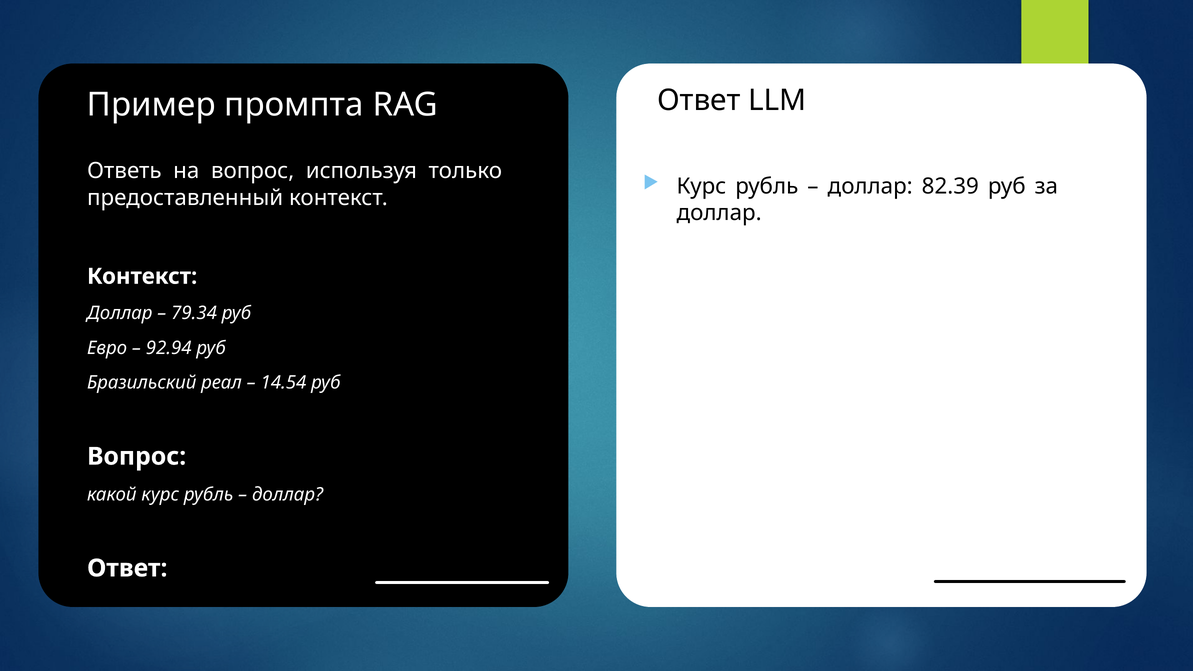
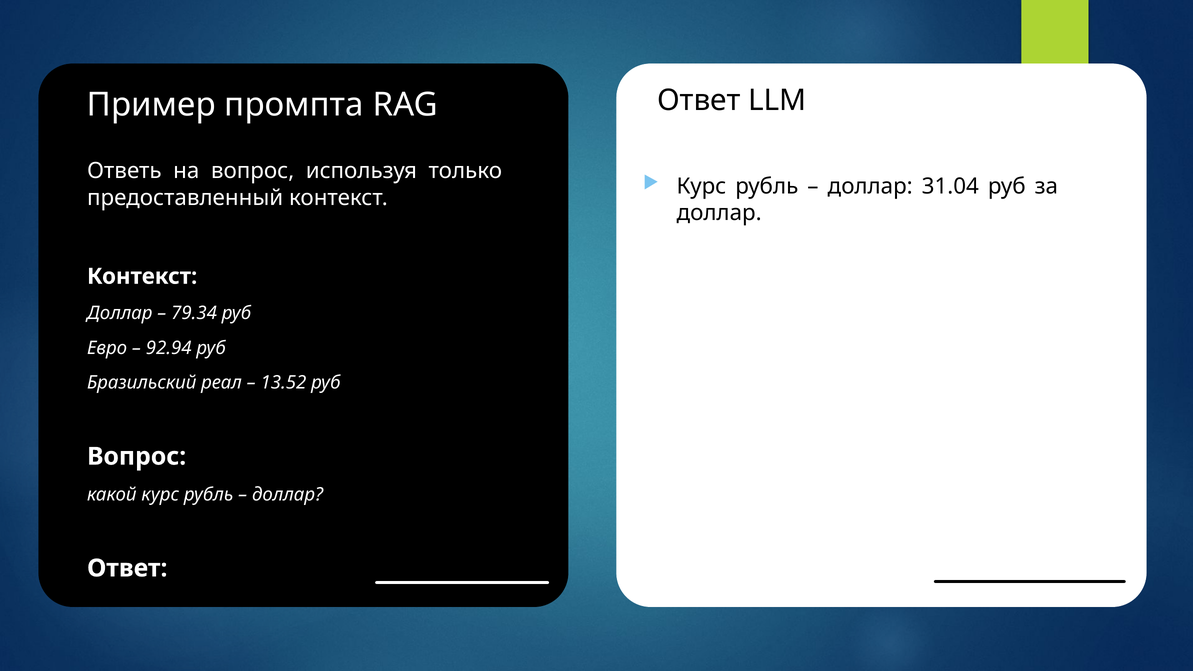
82.39: 82.39 -> 31.04 (950, 186)
14.54: 14.54 -> 13.52 (283, 383)
